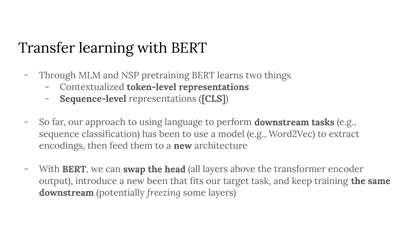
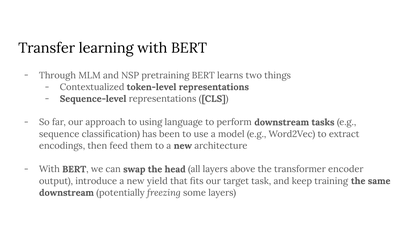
new been: been -> yield (157, 181)
